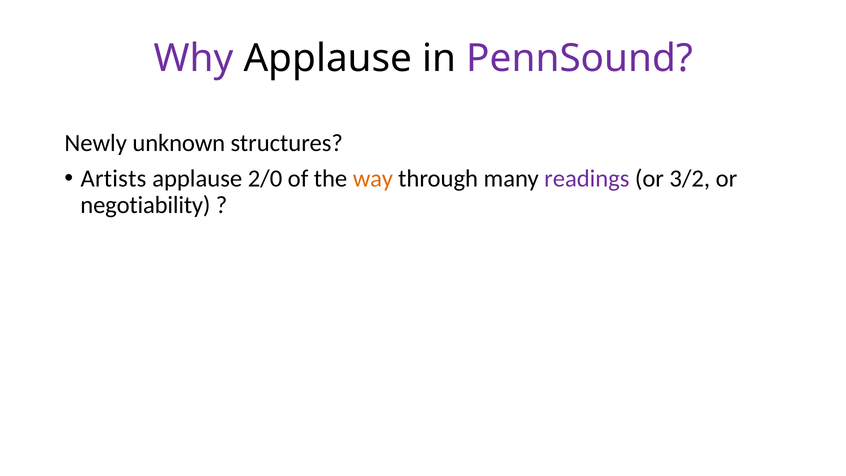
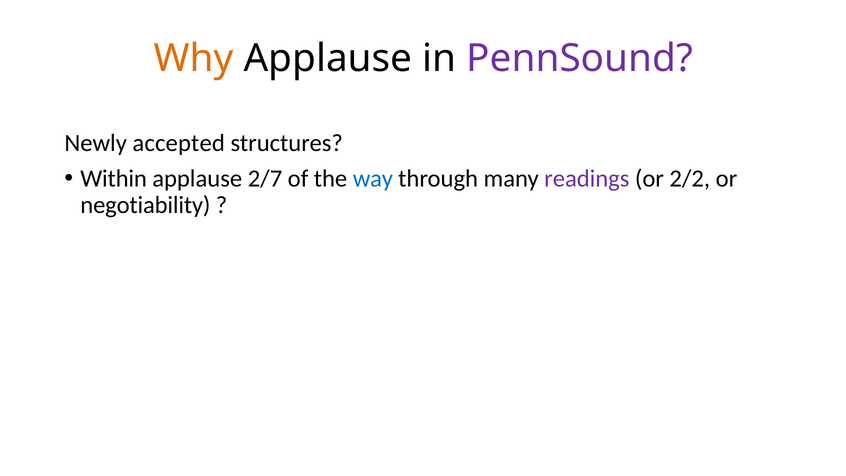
Why colour: purple -> orange (194, 58)
unknown: unknown -> accepted (179, 143)
Artists: Artists -> Within (114, 179)
2/0: 2/0 -> 2/7 (265, 179)
way colour: orange -> blue (373, 179)
3/2: 3/2 -> 2/2 (690, 179)
